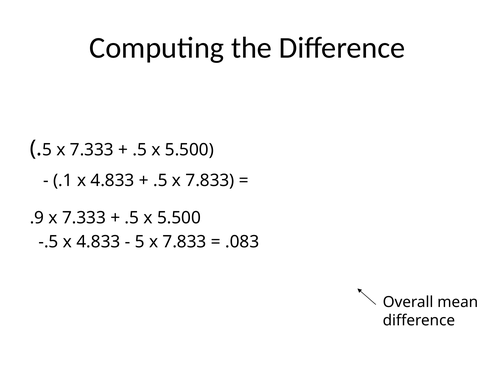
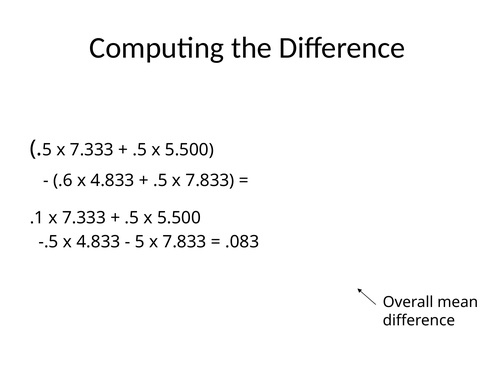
.1: .1 -> .6 (63, 181)
.9: .9 -> .1 (37, 218)
